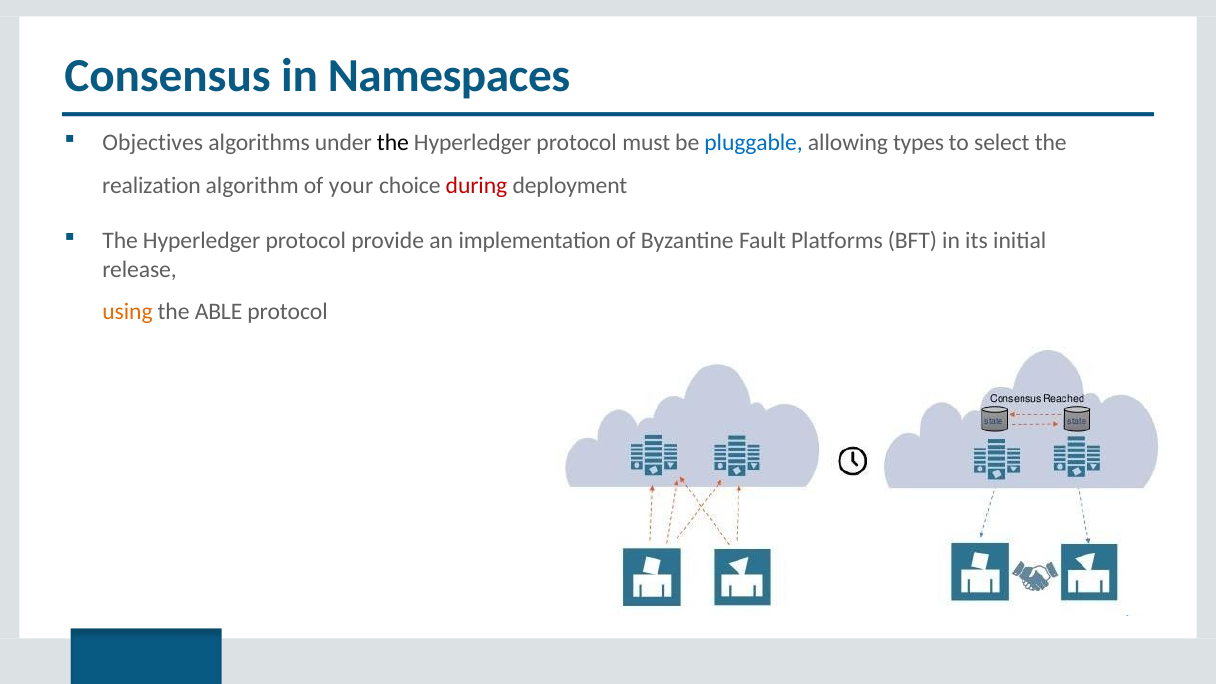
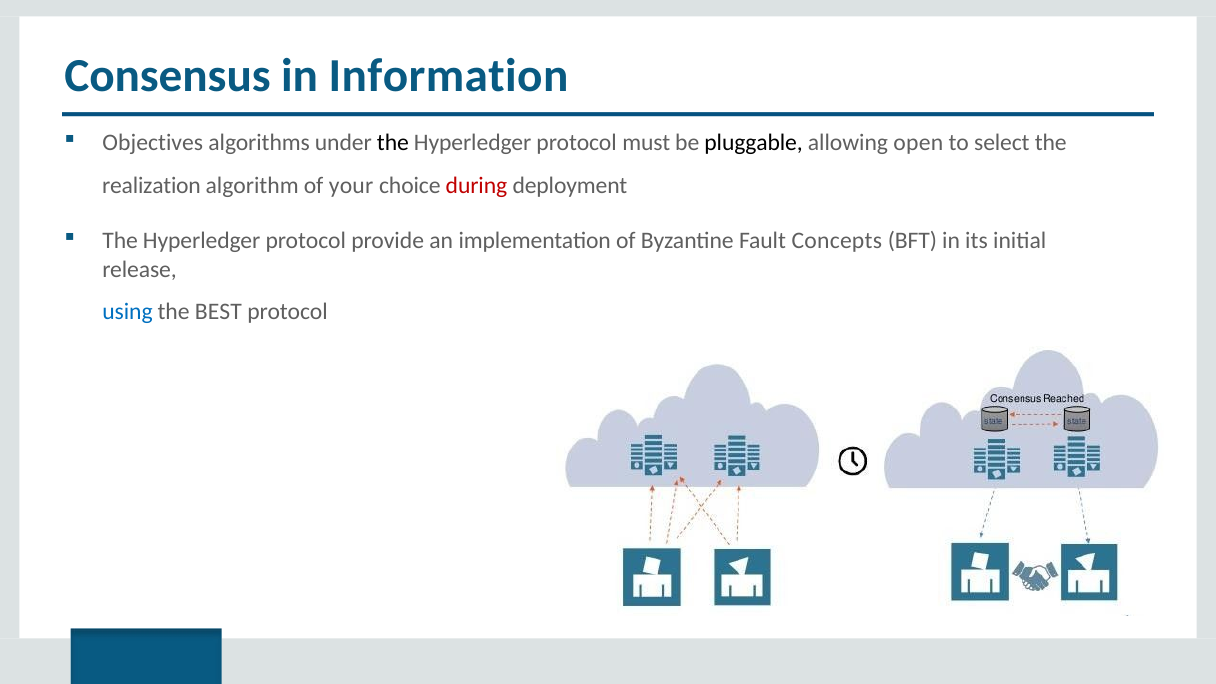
Namespaces: Namespaces -> Information (449, 76)
pluggable colour: blue -> black (754, 143)
types: types -> open (918, 143)
Platforms: Platforms -> Concepts (837, 241)
using colour: orange -> blue (128, 312)
ABLE: ABLE -> BEST (218, 312)
